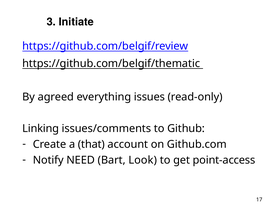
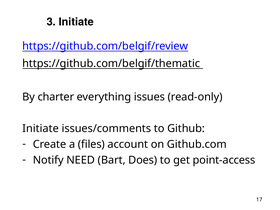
agreed: agreed -> charter (56, 97)
Linking: Linking -> Initiate (41, 128)
that: that -> files (91, 144)
Look: Look -> Does (143, 160)
